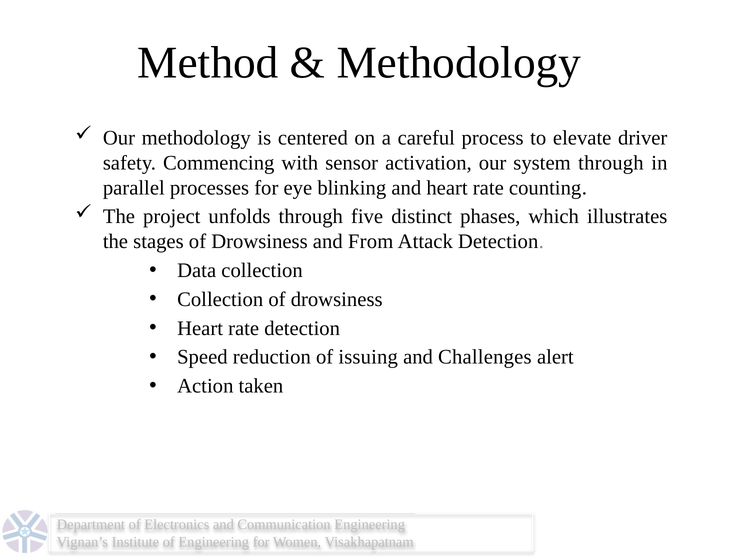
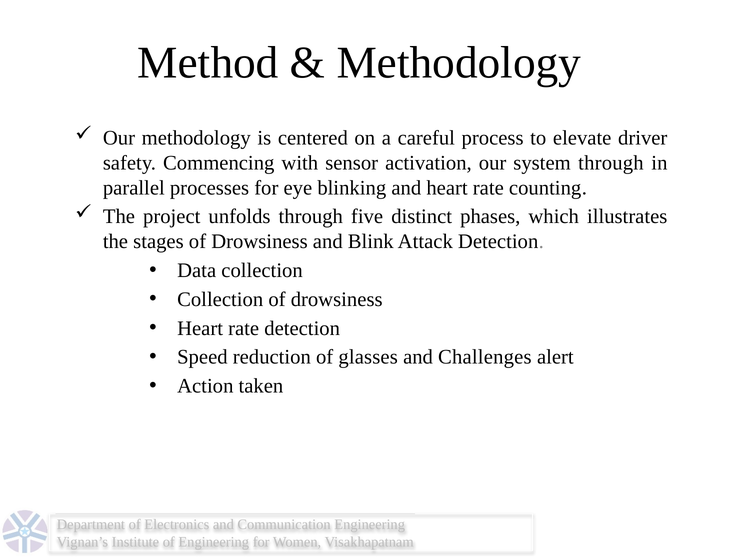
From: From -> Blink (371, 242)
issuing: issuing -> glasses (368, 357)
